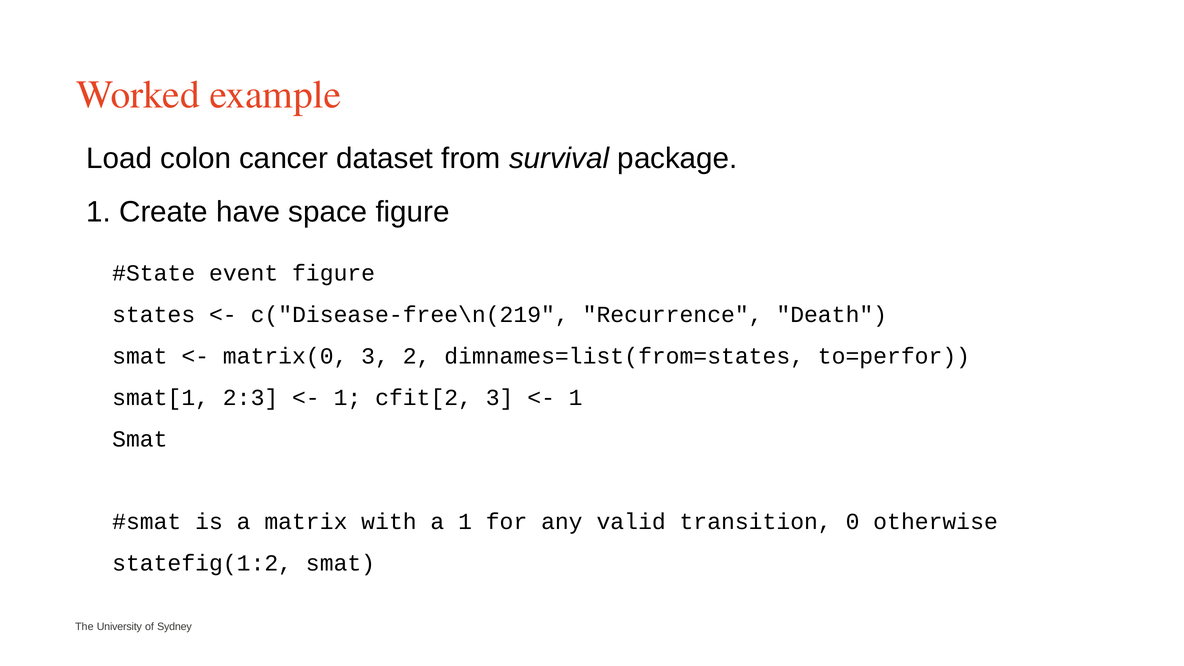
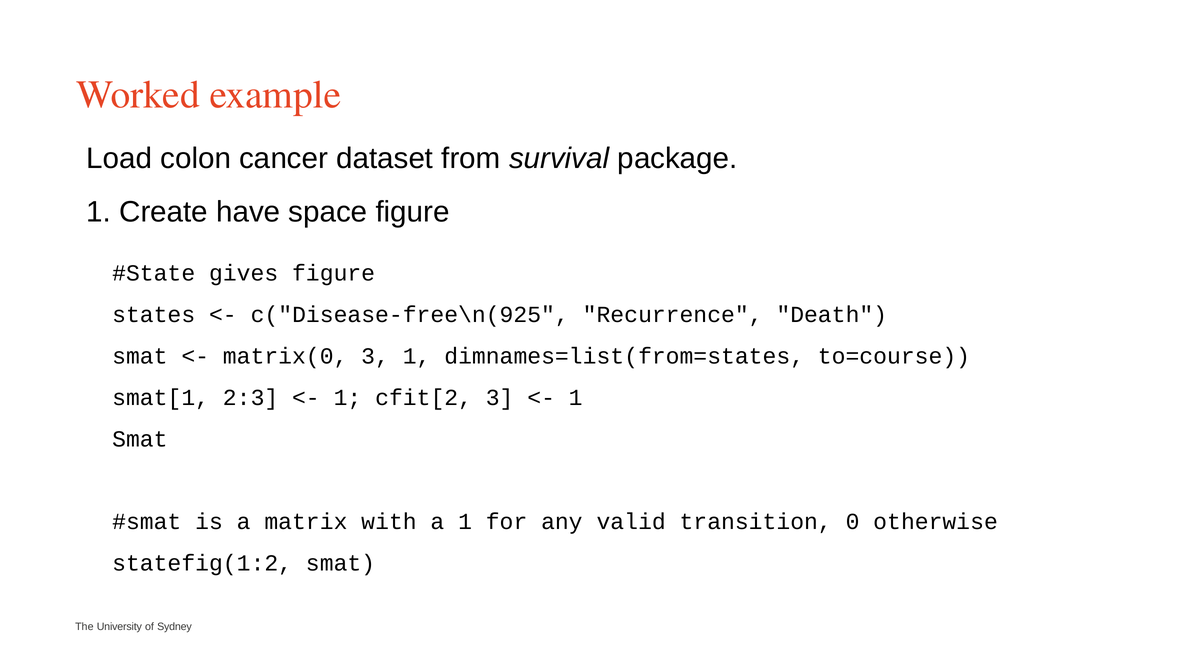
event: event -> gives (244, 273)
c("Disease-free\n(219: c("Disease-free\n(219 -> c("Disease-free\n(925 (410, 315)
3 2: 2 -> 1 (417, 356)
to=perfor: to=perfor -> to=course (894, 356)
